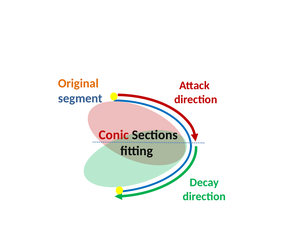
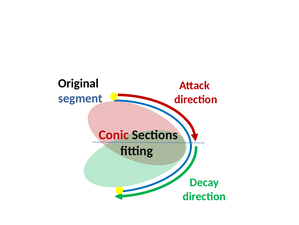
Original colour: orange -> black (78, 83)
